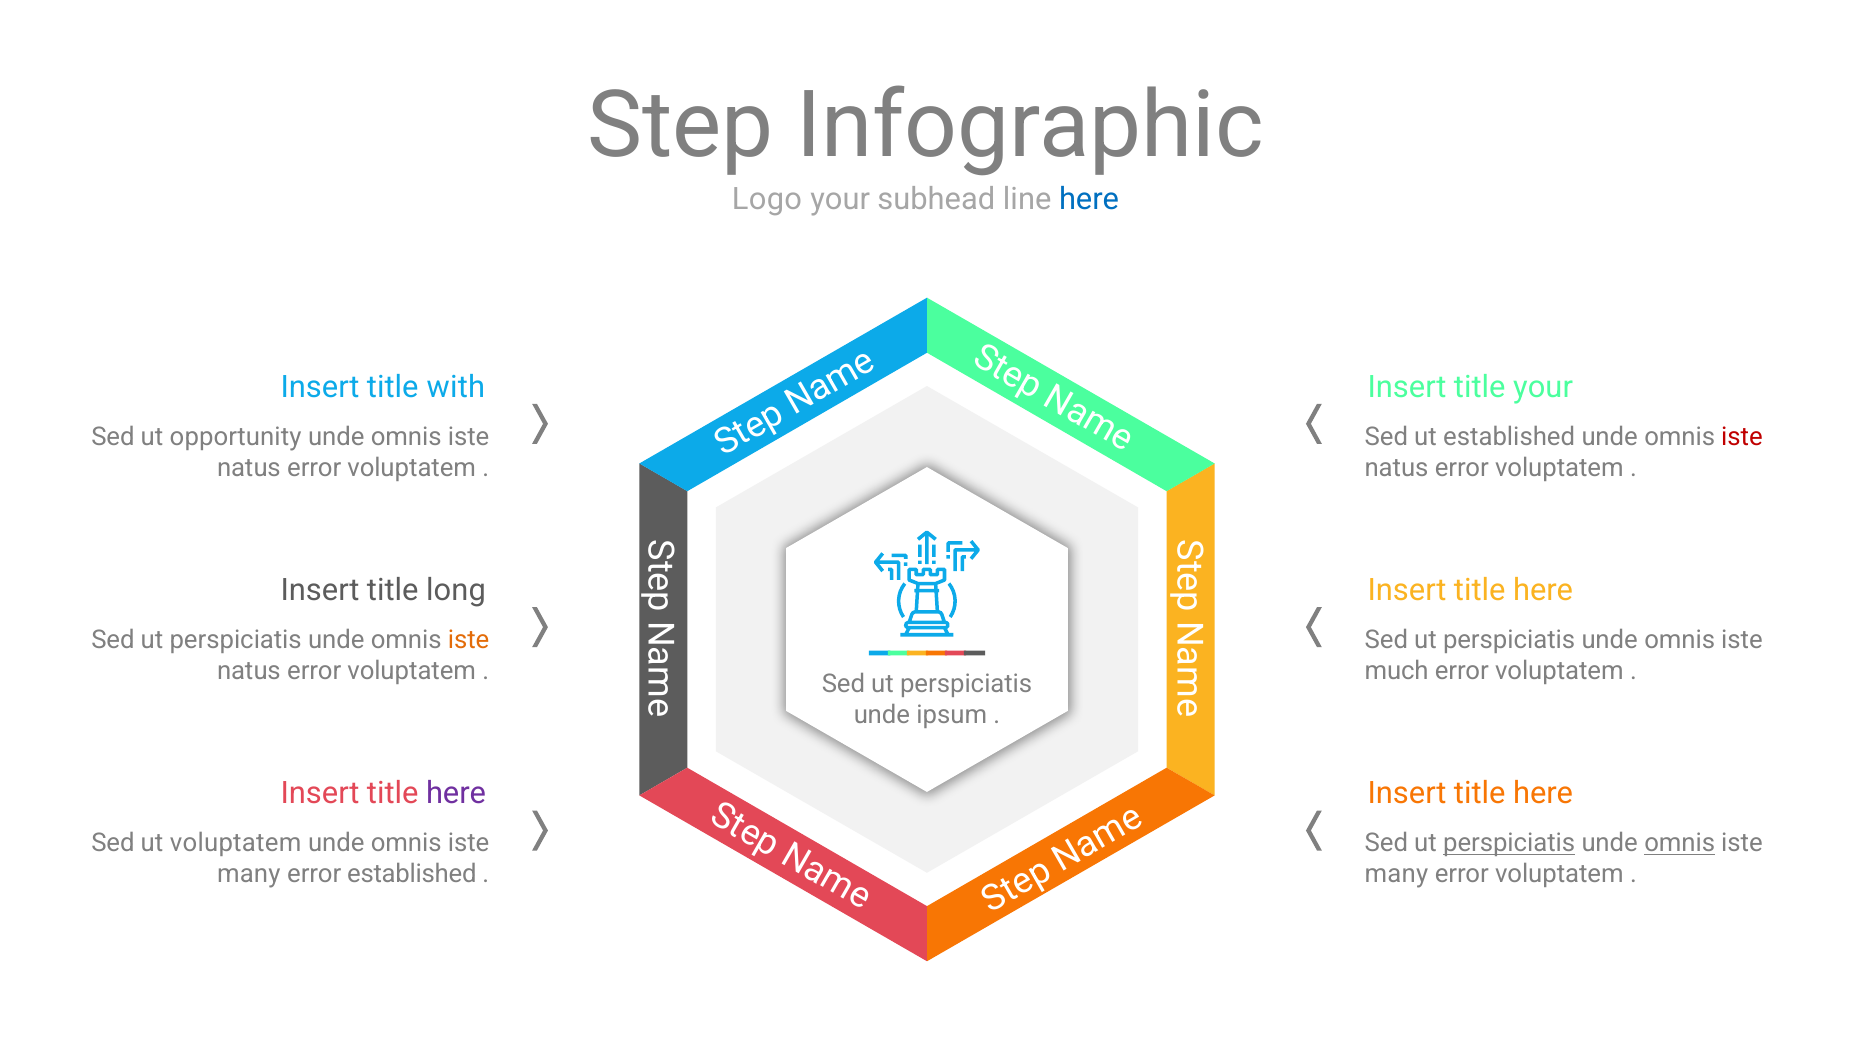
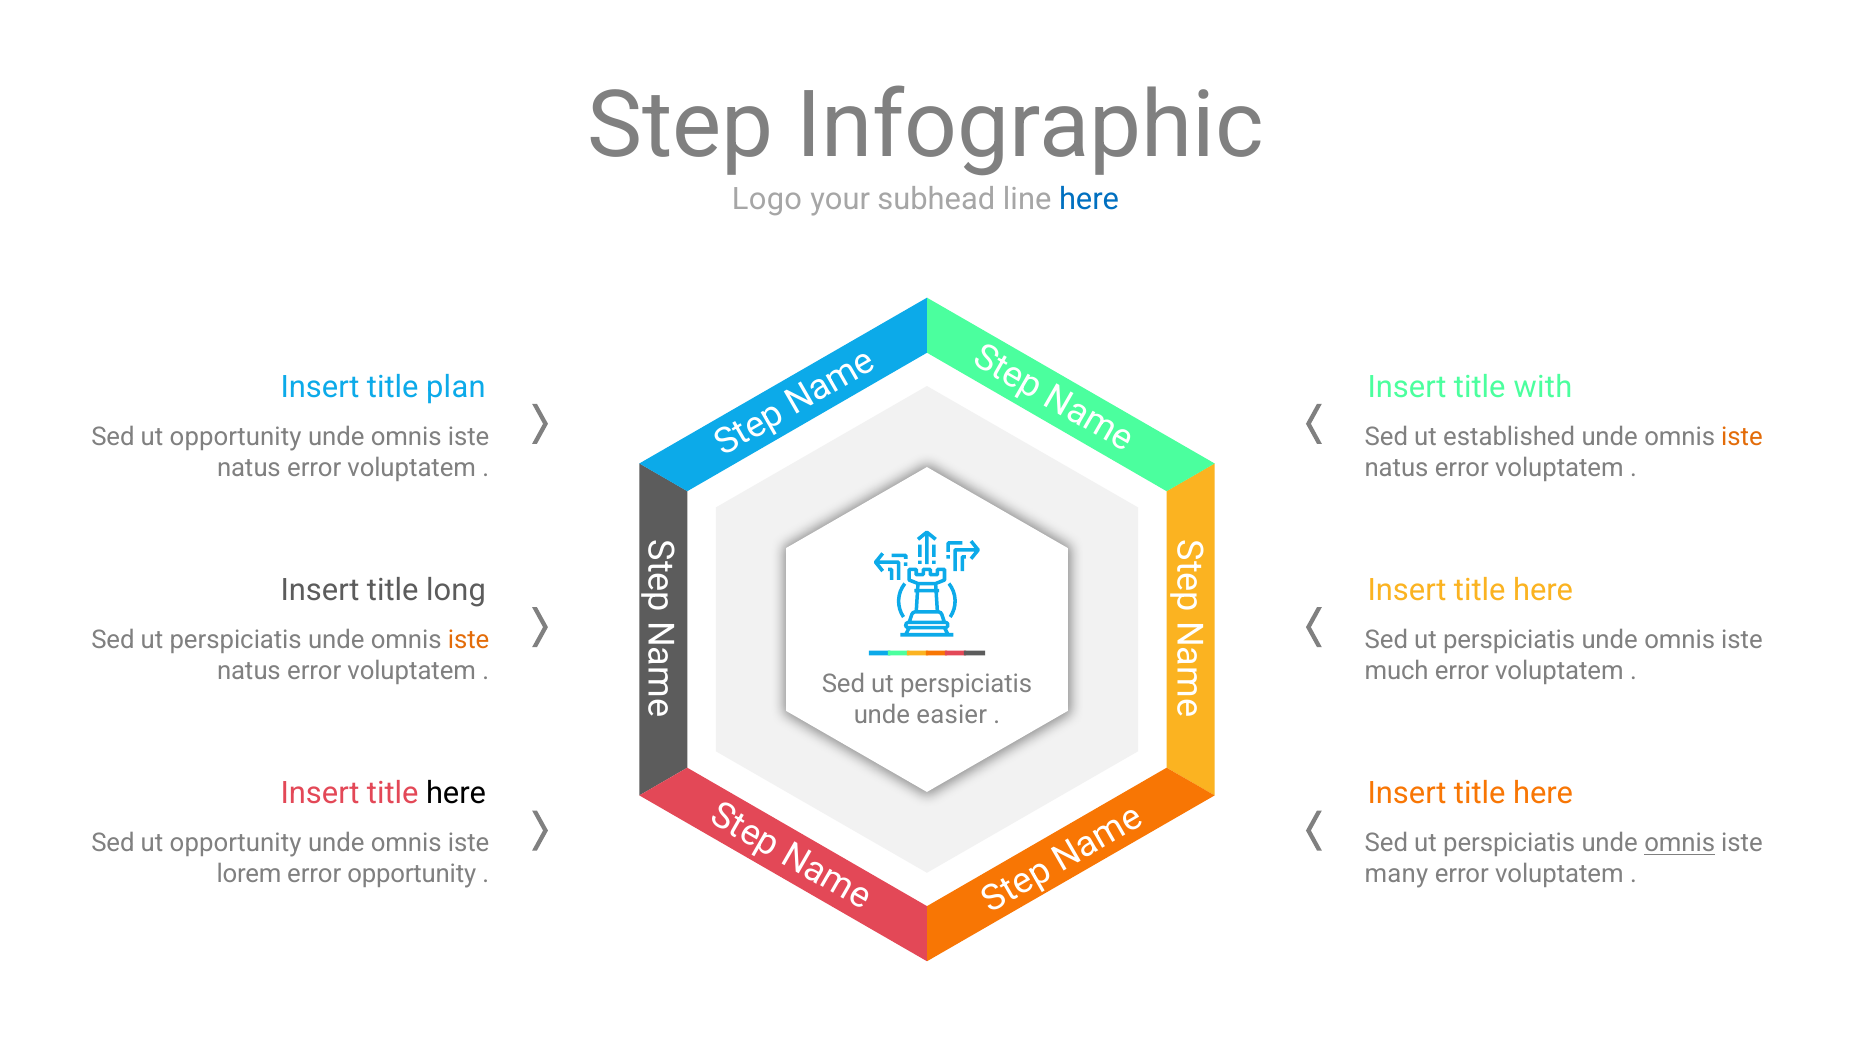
with: with -> plan (456, 387)
title your: your -> with (1543, 387)
iste colour: red -> orange (1742, 437)
ipsum: ipsum -> easier (952, 714)
here colour: purple -> black (456, 794)
voluptatem: voluptatem -> opportunity (236, 843)
perspiciatis underline: present -> none (1509, 843)
many: many -> lorem (249, 874)
error established: established -> opportunity (412, 874)
